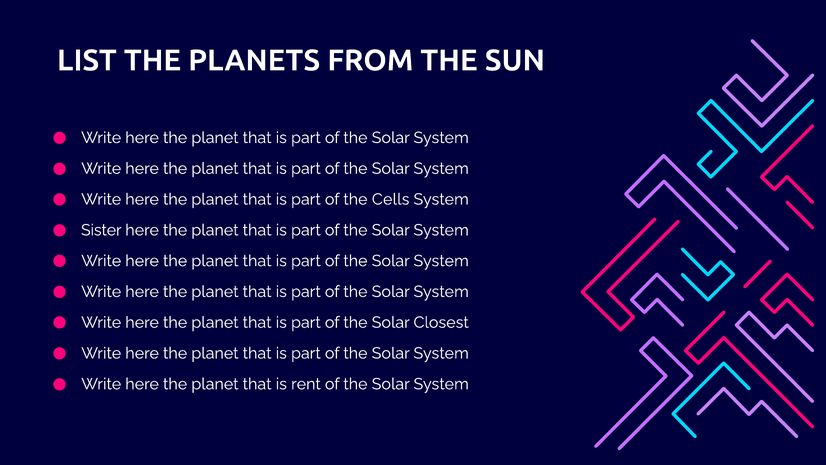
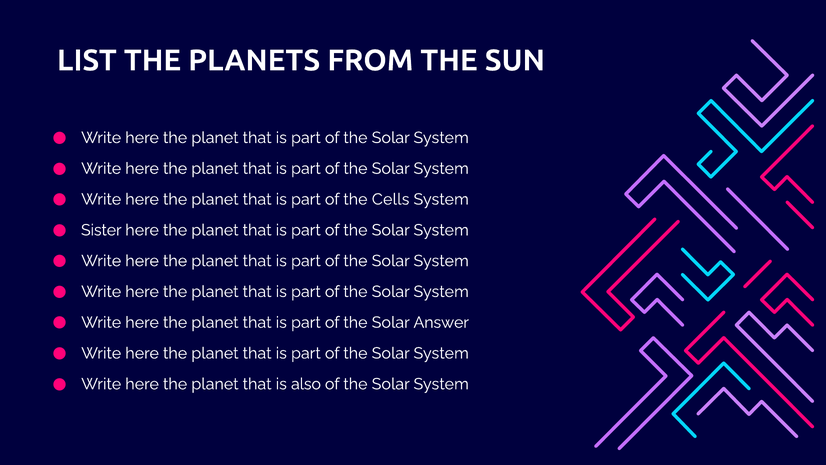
Closest: Closest -> Answer (441, 322)
rent: rent -> also (306, 384)
